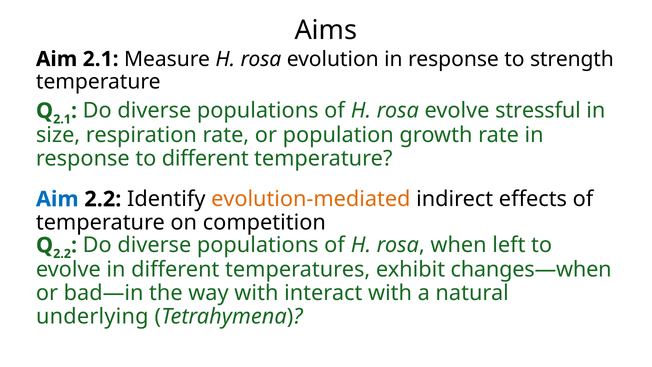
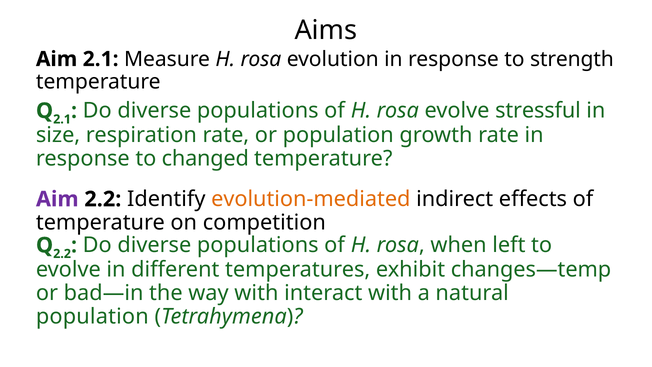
to different: different -> changed (205, 158)
Aim colour: blue -> purple (57, 199)
changes—when: changes—when -> changes—temp (531, 269)
underlying: underlying -> population (92, 316)
